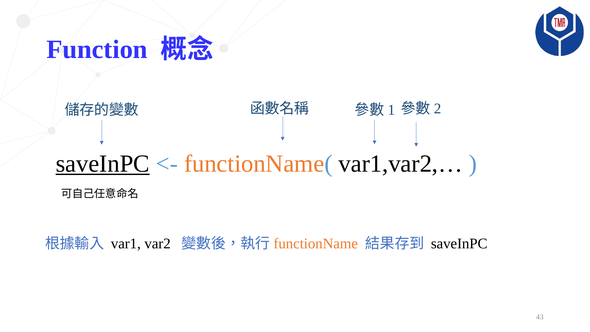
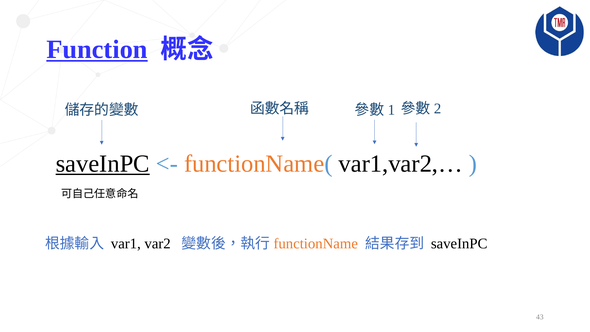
Function underline: none -> present (97, 50)
